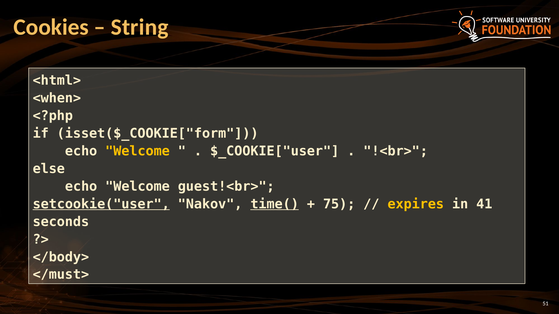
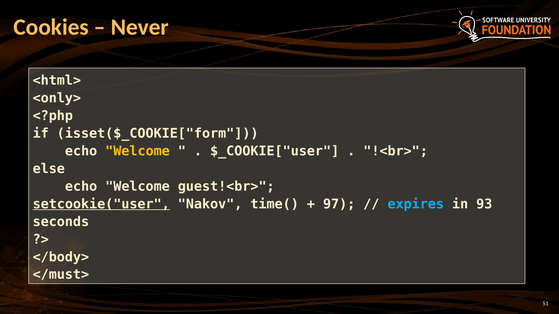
String: String -> Never (140, 27)
<when>: <when> -> <only> (57, 98)
time( underline: present -> none (275, 204)
75: 75 -> 97 (339, 204)
expires colour: yellow -> light blue (416, 204)
41: 41 -> 93 (484, 204)
